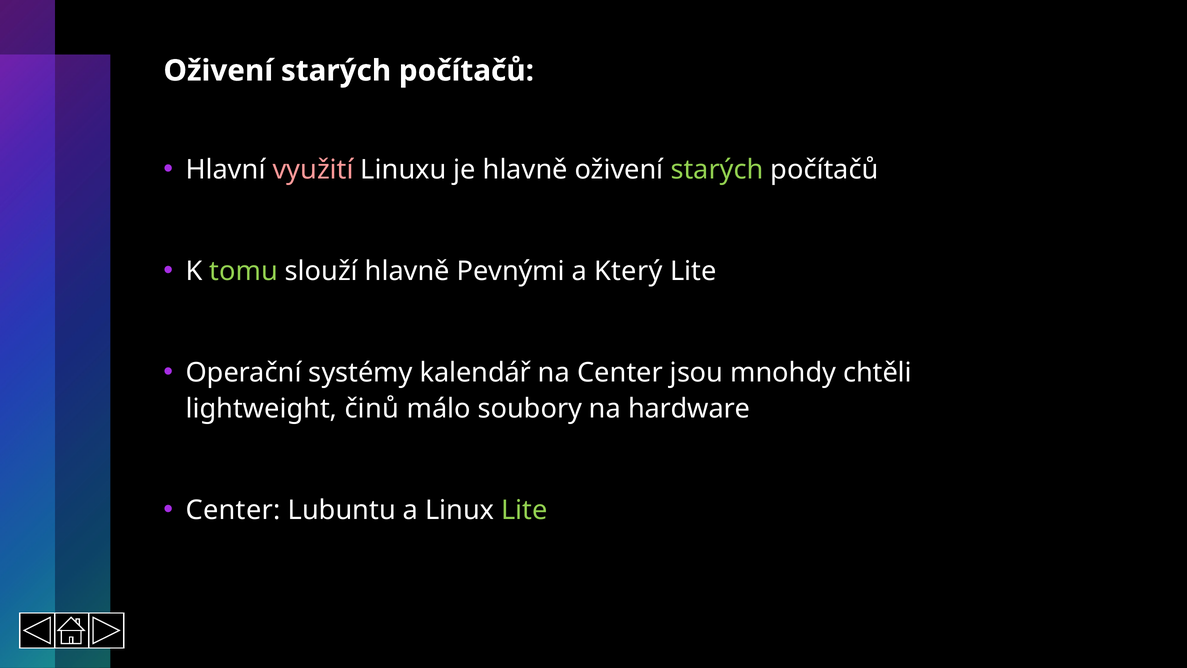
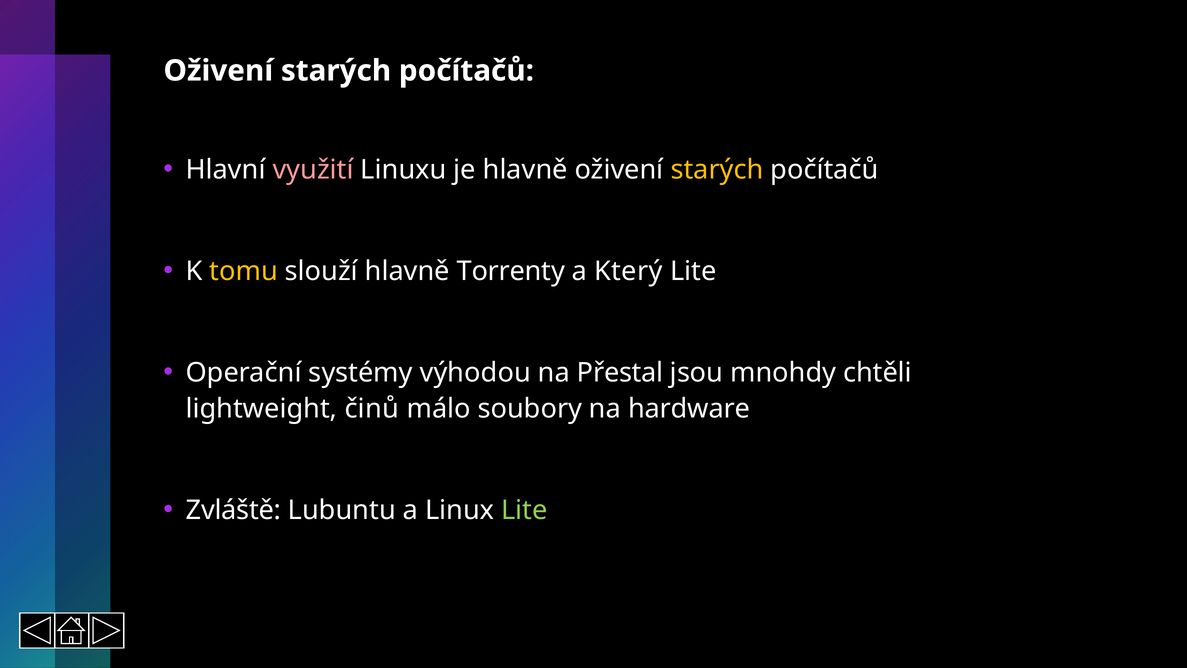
starých colour: light green -> yellow (717, 170)
tomu colour: light green -> yellow (244, 271)
Pevnými: Pevnými -> Torrenty (511, 271)
kalendář: kalendář -> výhodou (475, 373)
na Center: Center -> Přestal (620, 373)
Center: Center -> Zvláště (233, 510)
